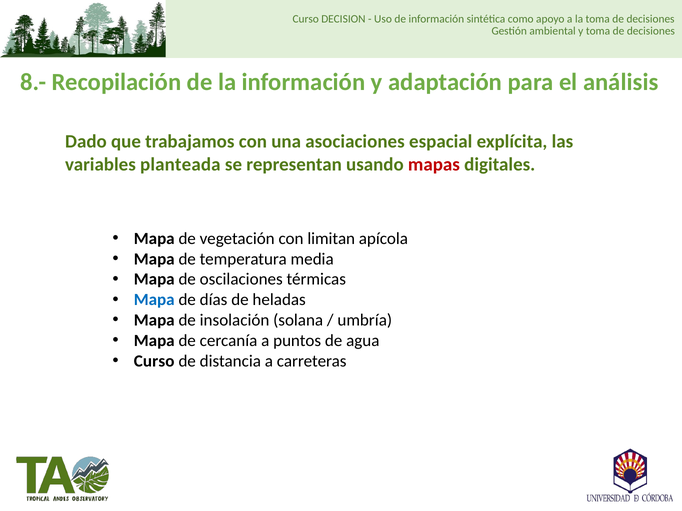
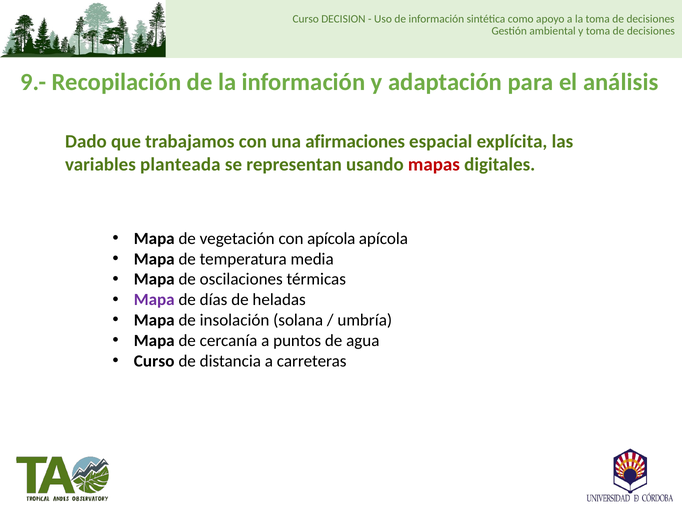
8.-: 8.- -> 9.- (33, 82)
asociaciones: asociaciones -> afirmaciones (355, 142)
con limitan: limitan -> apícola (331, 239)
Mapa colour: blue -> purple (154, 300)
